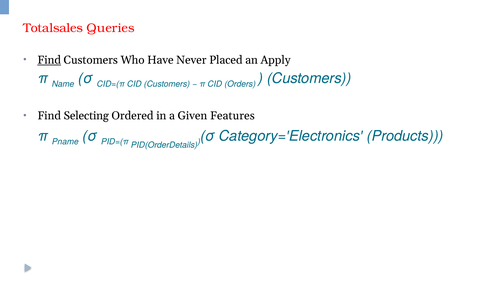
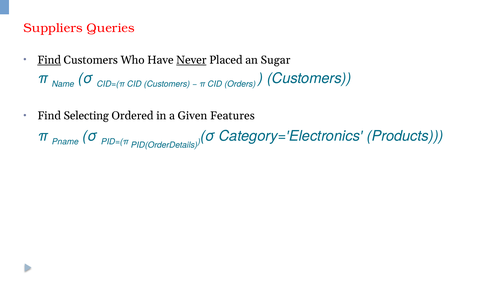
Totalsales: Totalsales -> Suppliers (53, 28)
Never underline: none -> present (191, 60)
Apply: Apply -> Sugar (275, 60)
